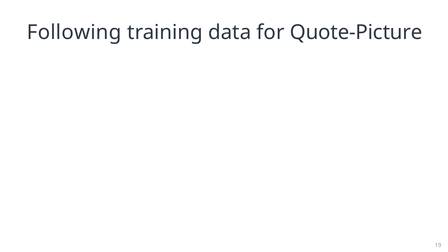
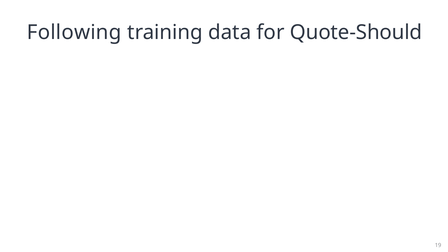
Quote-Picture: Quote-Picture -> Quote-Should (356, 32)
